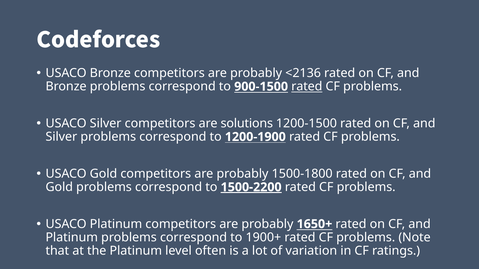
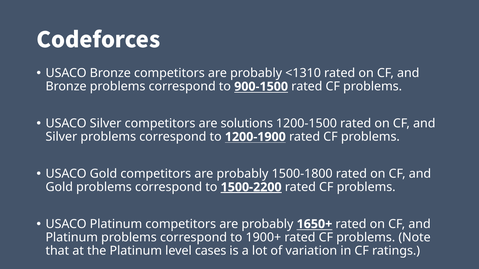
<2136: <2136 -> <1310 (303, 73)
rated underline: present -> none (307, 87)
often: often -> cases (211, 251)
